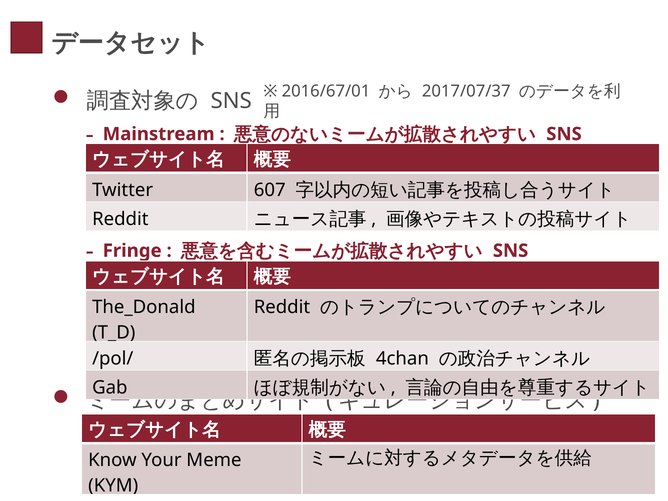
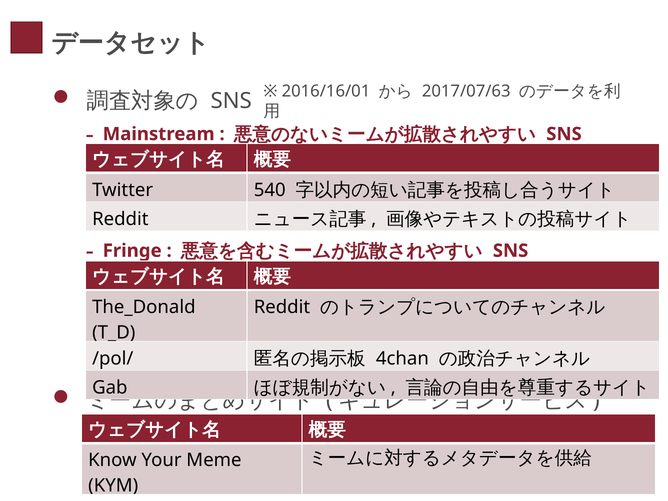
2016/67/01: 2016/67/01 -> 2016/16/01 (326, 91)
2017/07/37: 2017/07/37 -> 2017/07/63 (466, 91)
607: 607 -> 540 (270, 190)
